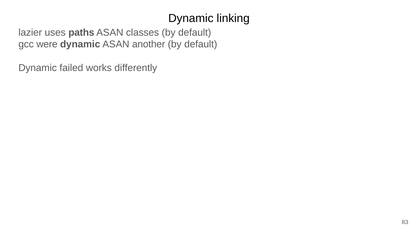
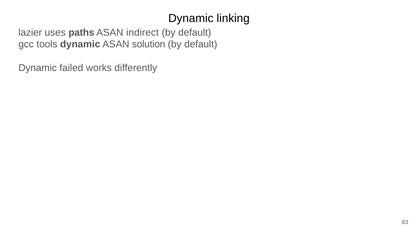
classes: classes -> indirect (142, 33)
were: were -> tools (47, 44)
another: another -> solution (149, 44)
